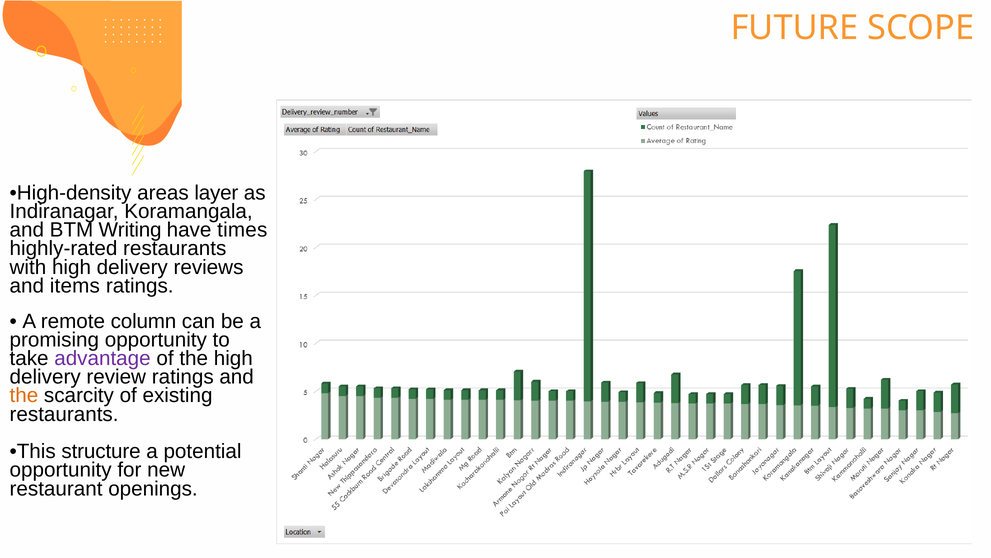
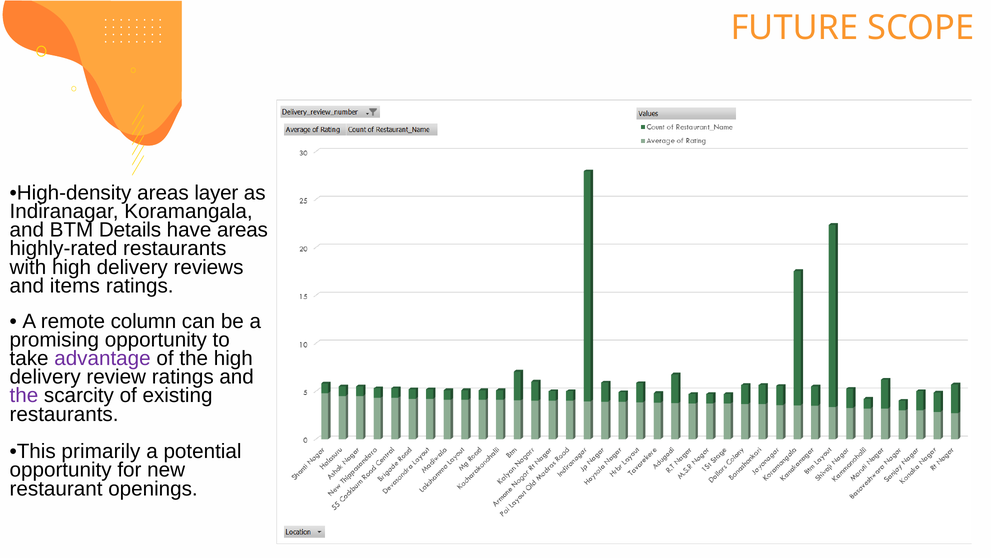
Writing: Writing -> Details (130, 230)
have times: times -> areas (243, 230)
the colour: orange -> purple (24, 395)
structure: structure -> primarily (101, 451)
